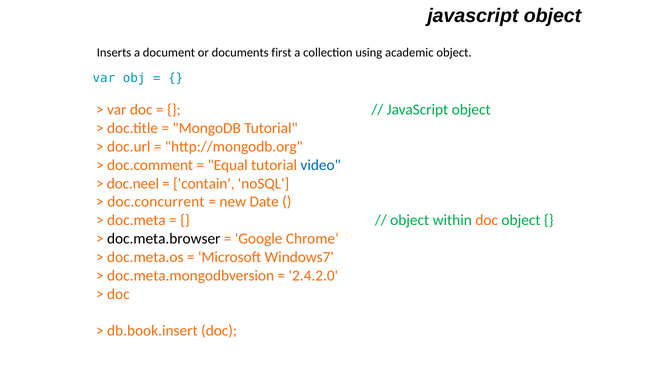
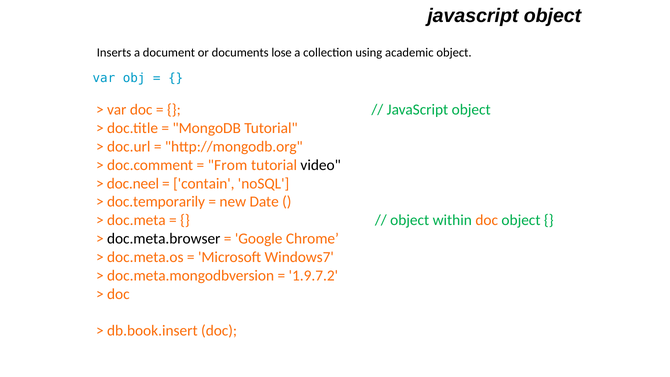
first: first -> lose (282, 53)
Equal: Equal -> From (228, 165)
video colour: blue -> black (321, 165)
doc.concurrent: doc.concurrent -> doc.temporarily (156, 202)
2.4.2.0: 2.4.2.0 -> 1.9.7.2 (313, 276)
